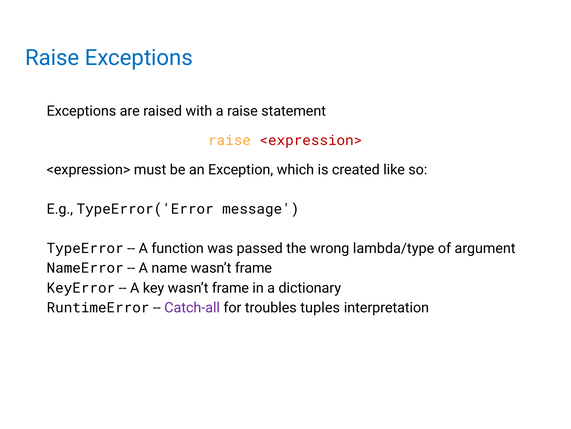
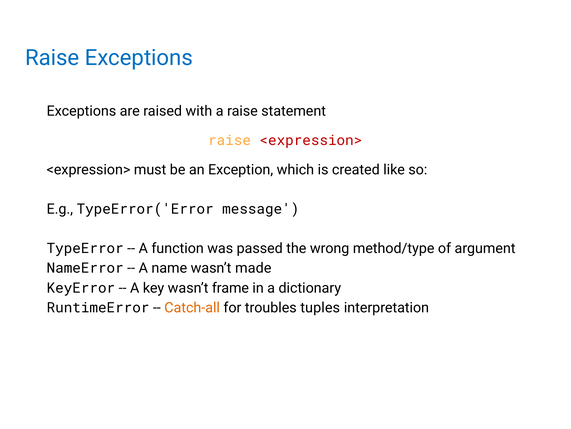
lambda/type: lambda/type -> method/type (394, 248)
name wasn’t frame: frame -> made (253, 268)
Catch-all colour: purple -> orange (192, 307)
